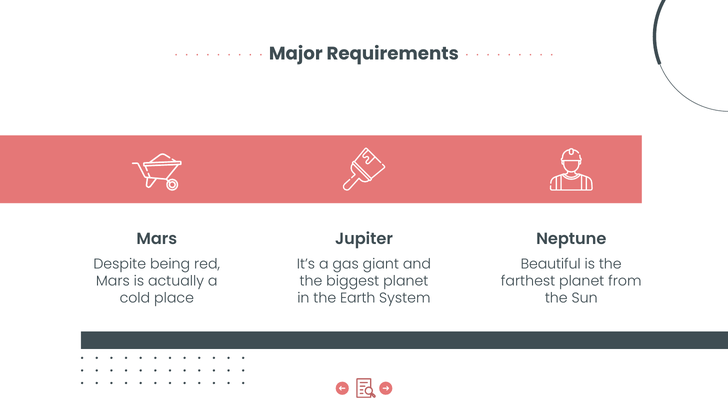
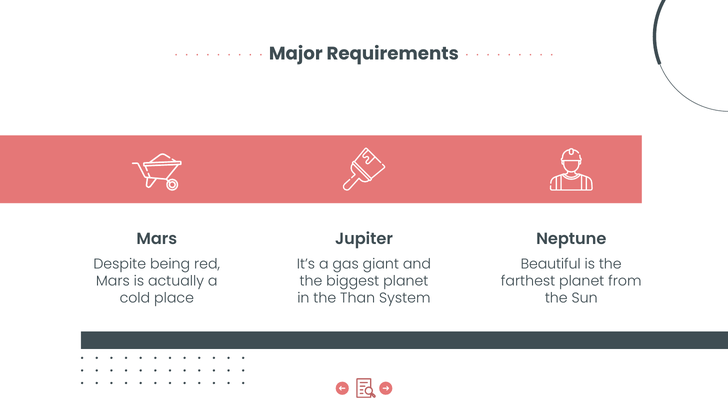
Earth: Earth -> Than (358, 298)
